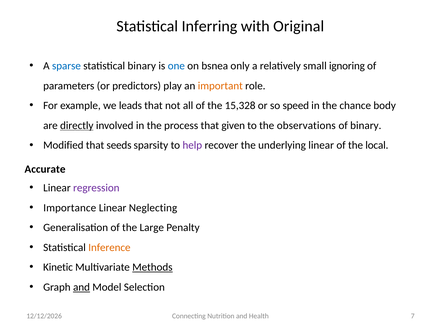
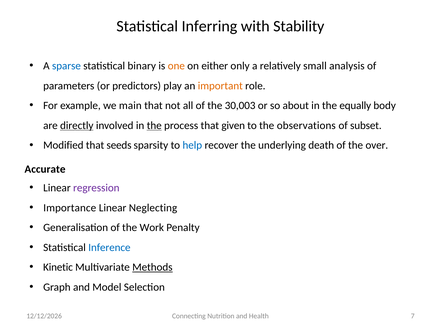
Original: Original -> Stability (299, 26)
one colour: blue -> orange (176, 66)
bsnea: bsnea -> either (215, 66)
ignoring: ignoring -> analysis (347, 66)
leads: leads -> main (130, 105)
15,328: 15,328 -> 30,003 (240, 105)
speed: speed -> about (296, 105)
chance: chance -> equally (355, 105)
the underline: none -> present (154, 125)
of binary: binary -> subset (366, 125)
help colour: purple -> blue (192, 145)
underlying linear: linear -> death (321, 145)
local: local -> over (377, 145)
Large: Large -> Work (152, 227)
Inference colour: orange -> blue (109, 247)
and underline: present -> none (82, 287)
